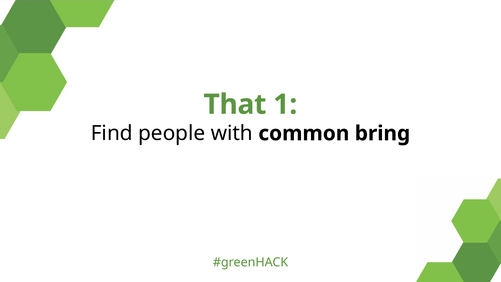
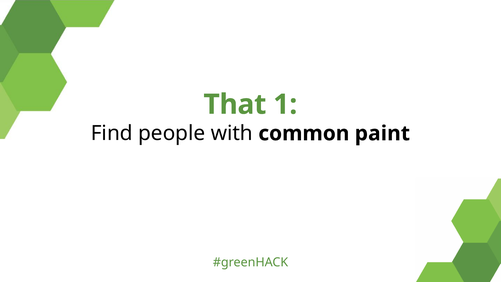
bring: bring -> paint (382, 133)
